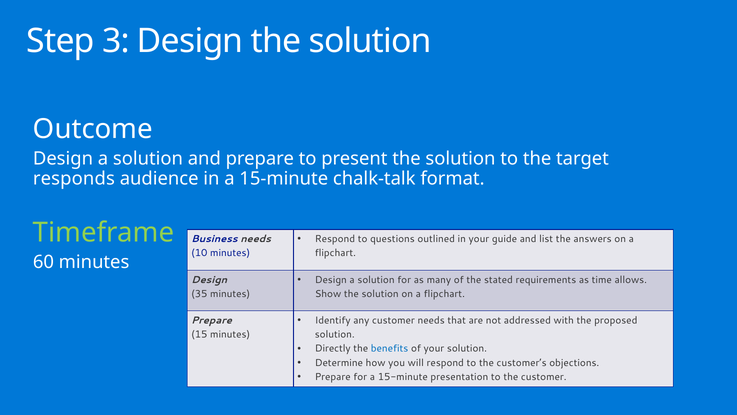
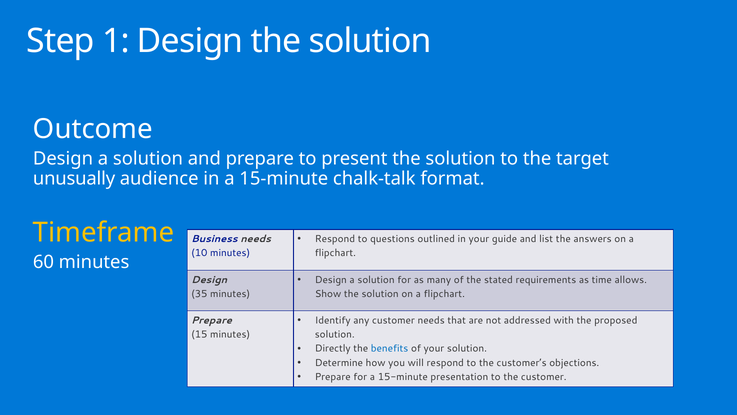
3: 3 -> 1 (116, 41)
responds: responds -> unusually (74, 178)
Timeframe colour: light green -> yellow (104, 232)
